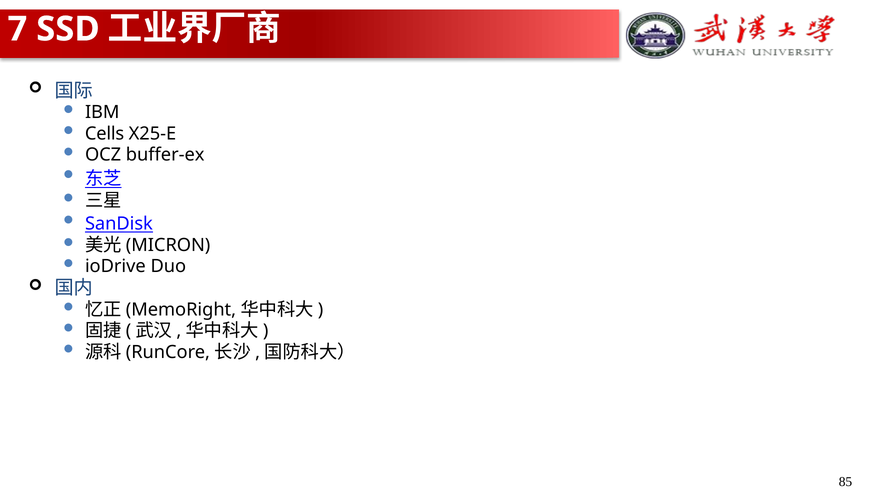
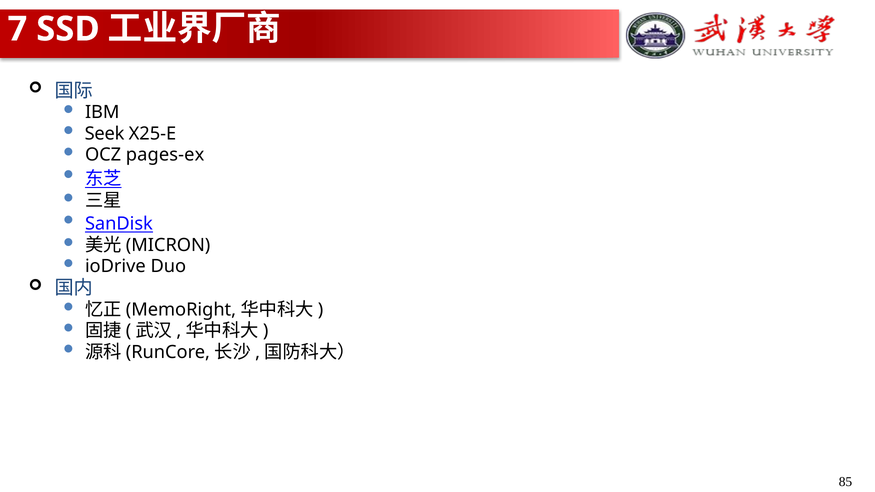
Cells: Cells -> Seek (105, 134)
buffer-ex: buffer-ex -> pages-ex (165, 155)
